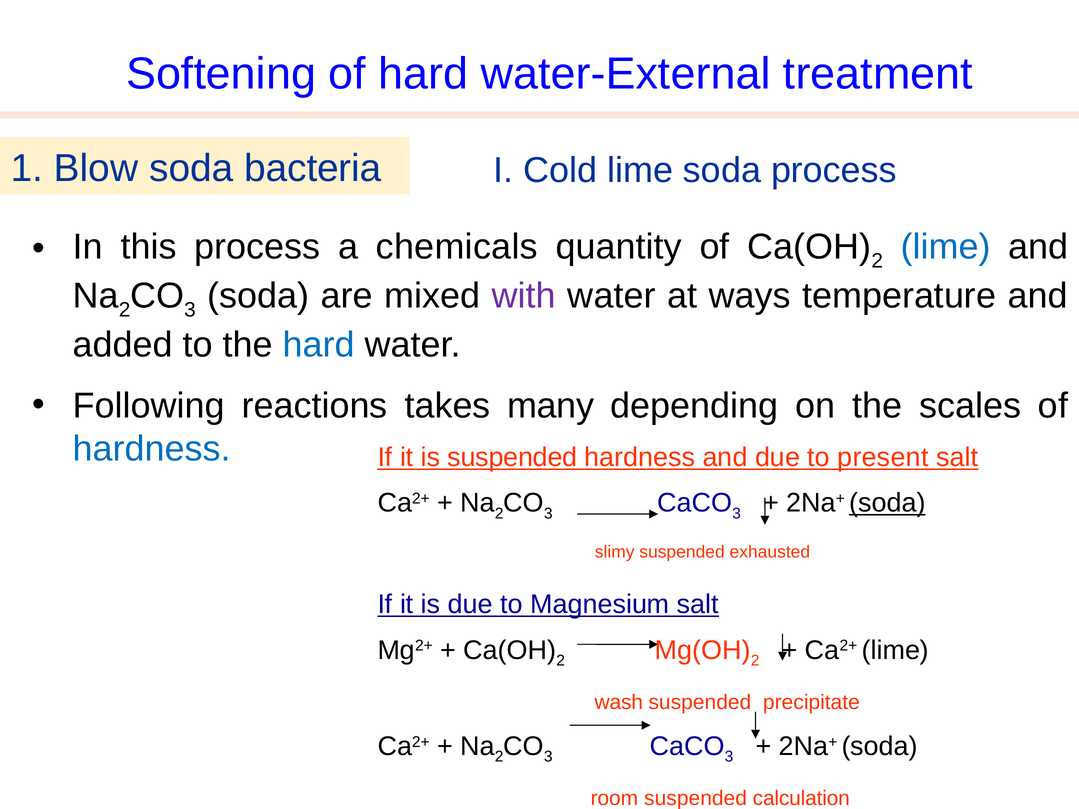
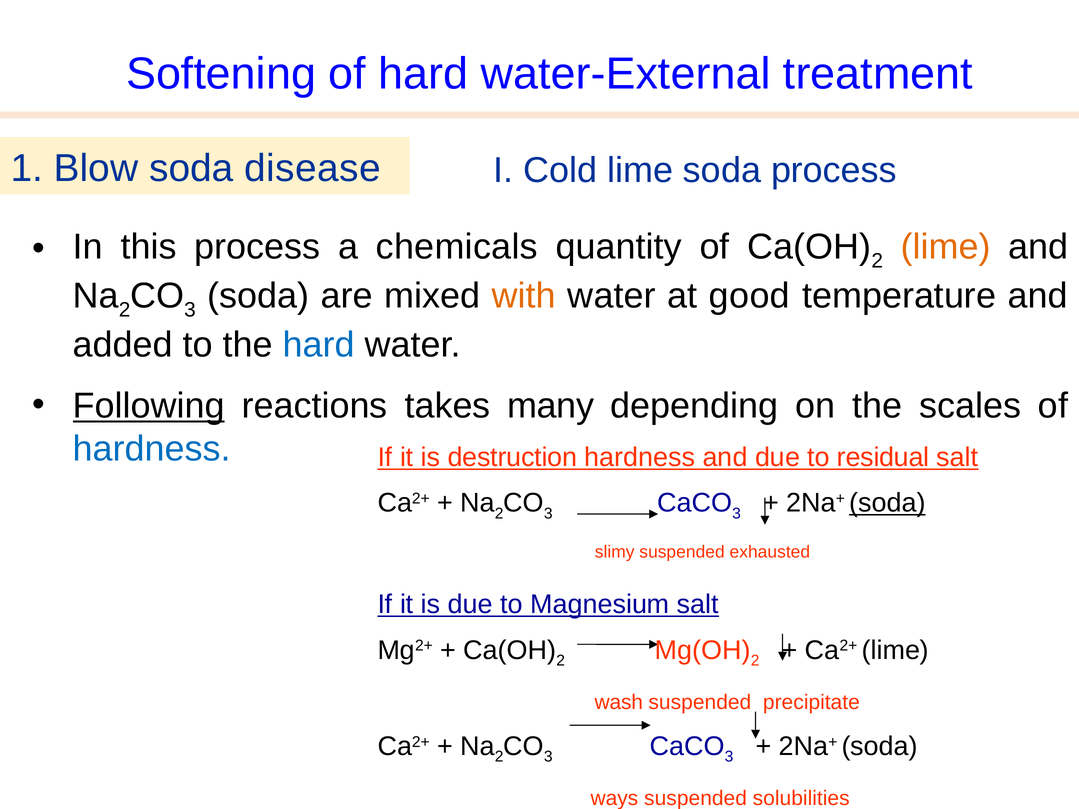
bacteria: bacteria -> disease (313, 169)
lime colour: blue -> orange (946, 247)
with colour: purple -> orange (524, 296)
ways: ways -> good (749, 296)
Following underline: none -> present (149, 406)
is suspended: suspended -> destruction (512, 457)
present: present -> residual (883, 457)
room: room -> ways (614, 799)
calculation: calculation -> solubilities (801, 799)
